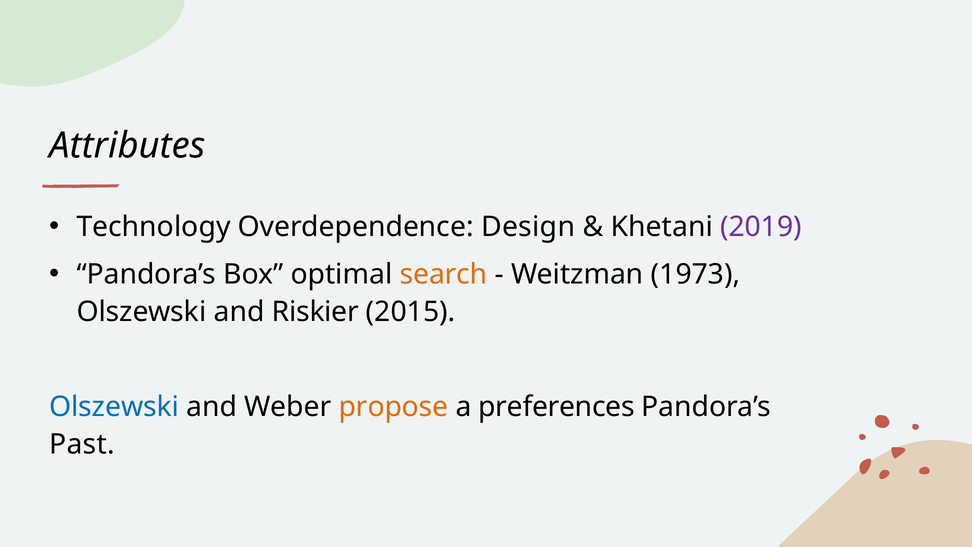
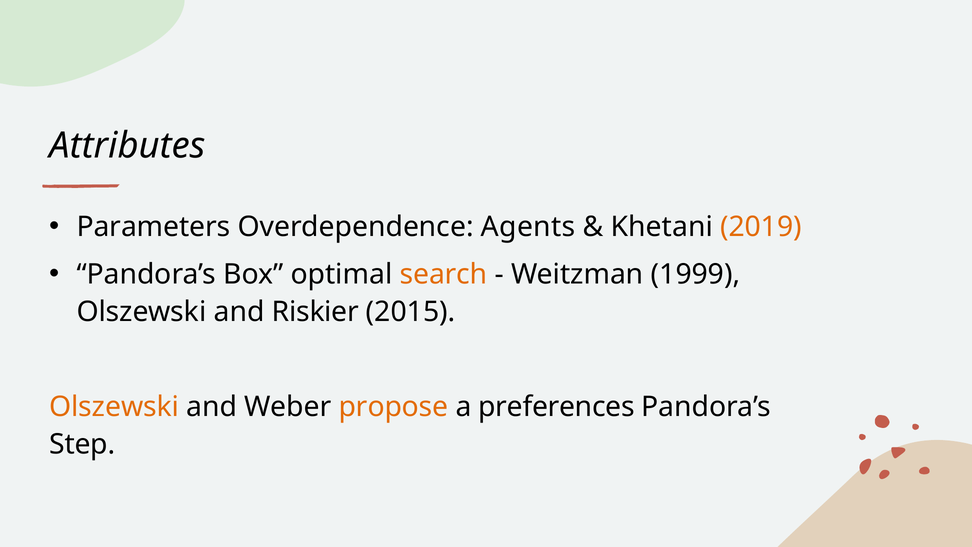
Technology: Technology -> Parameters (154, 227)
Design: Design -> Agents (528, 227)
2019 colour: purple -> orange (761, 227)
1973: 1973 -> 1999 (696, 274)
Olszewski colour: blue -> orange (114, 407)
Past: Past -> Step (82, 444)
